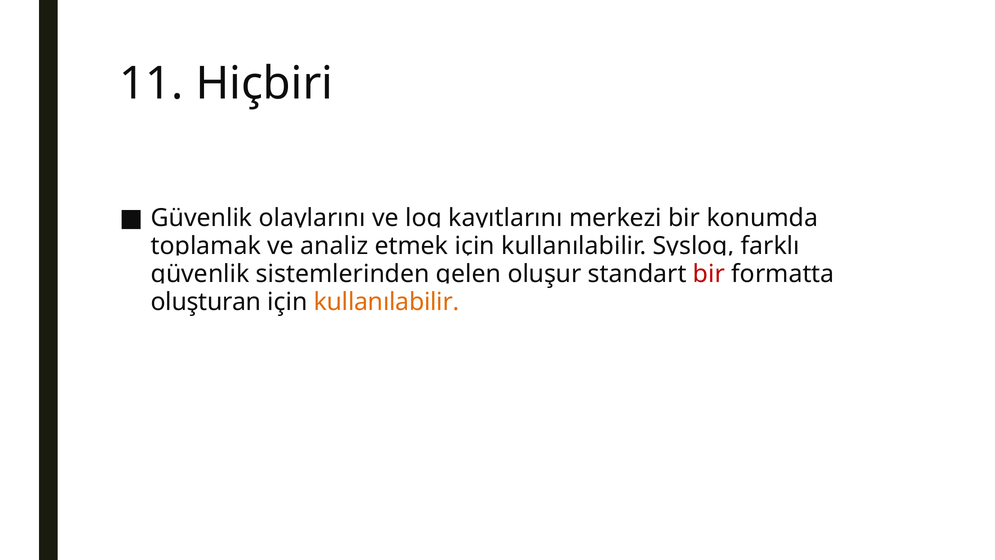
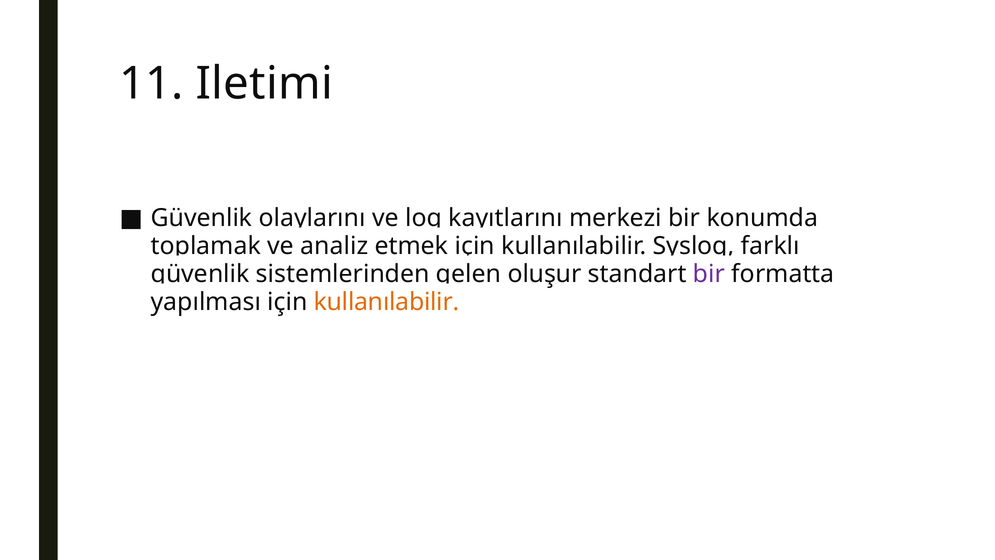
Hiçbiri: Hiçbiri -> Iletimi (264, 84)
bir colour: red -> purple (709, 274)
oluşturan: oluşturan -> yapılması (206, 302)
